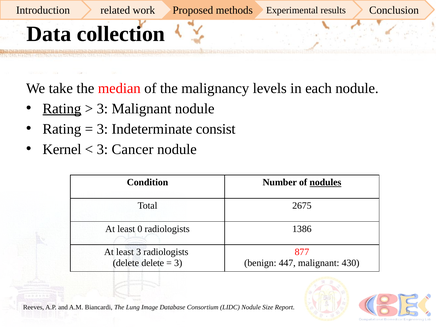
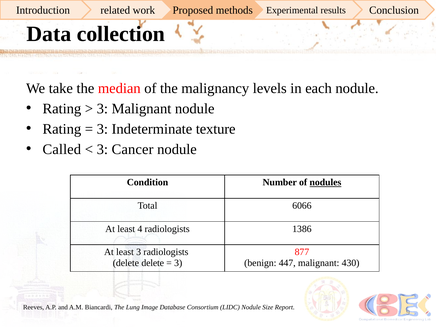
Rating underline: present -> none (62, 109)
consist: consist -> texture (216, 129)
Kernel: Kernel -> Called (62, 149)
2675: 2675 -> 6066 (302, 206)
0: 0 -> 4 (140, 229)
